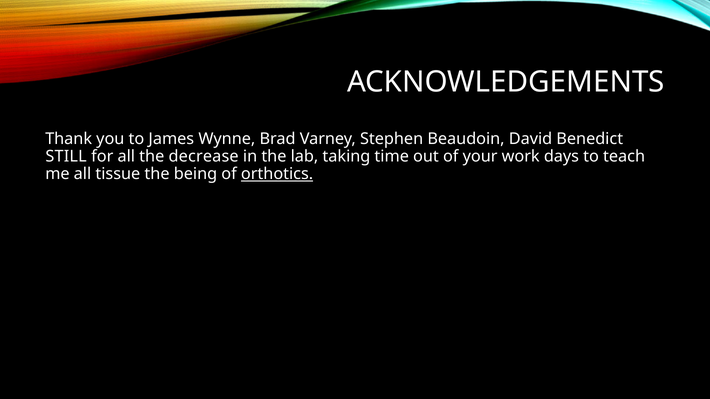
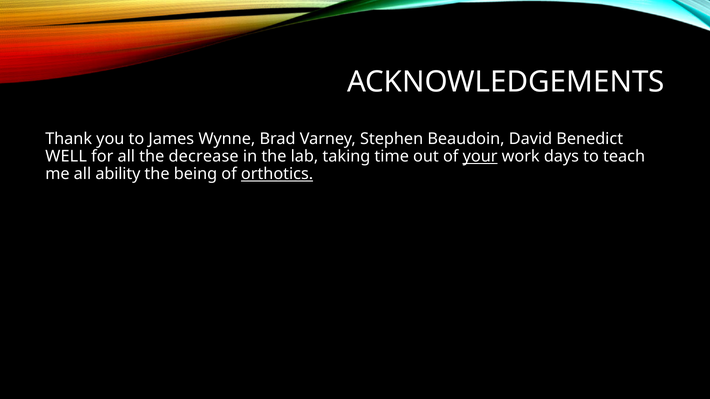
STILL: STILL -> WELL (66, 157)
your underline: none -> present (480, 157)
tissue: tissue -> ability (118, 174)
